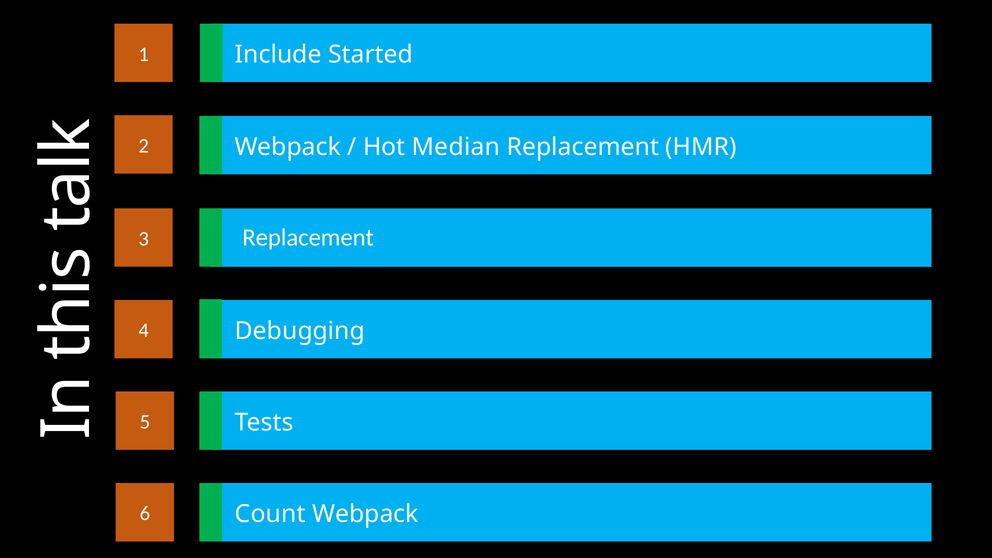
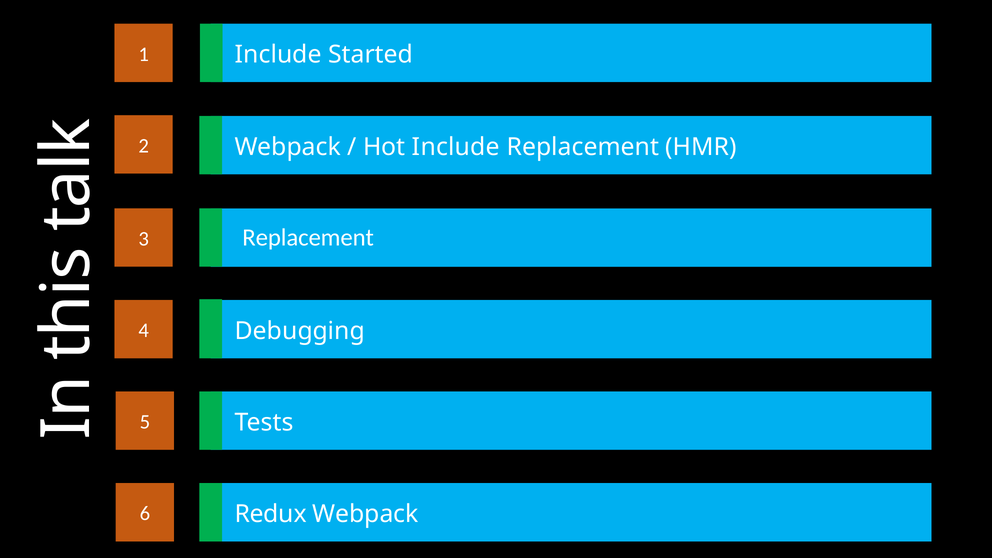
Hot Median: Median -> Include (456, 147)
Count: Count -> Redux (271, 514)
